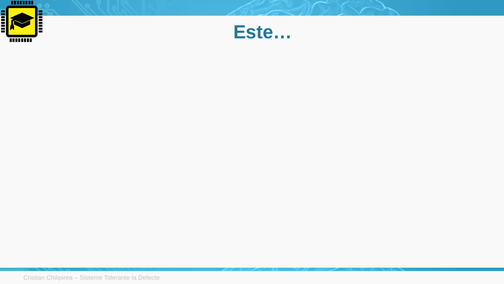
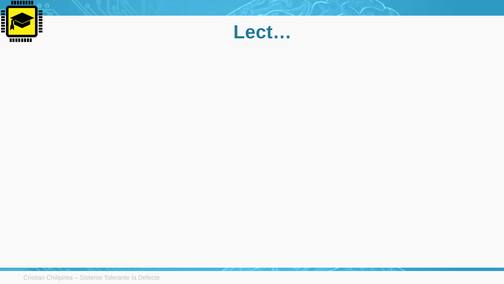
Este…: Este… -> Lect… (263, 32)
